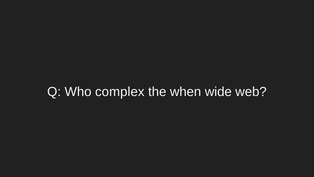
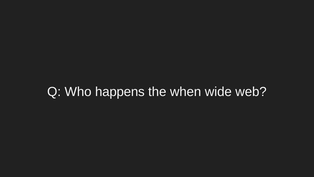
complex: complex -> happens (120, 92)
